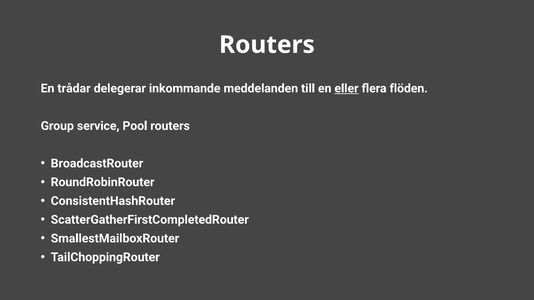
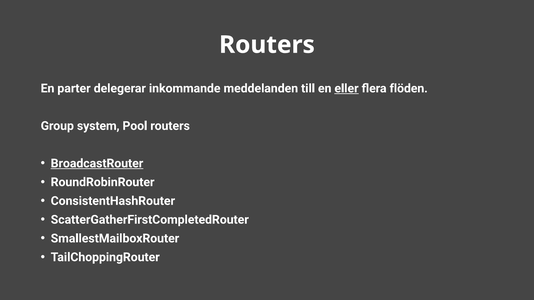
trådar: trådar -> parter (74, 88)
service: service -> system (98, 126)
BroadcastRouter underline: none -> present (97, 164)
